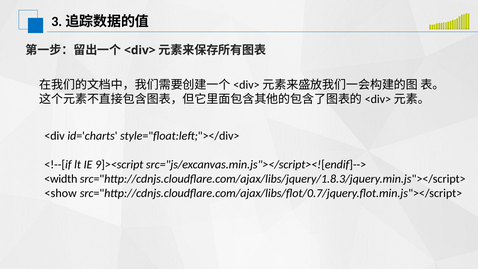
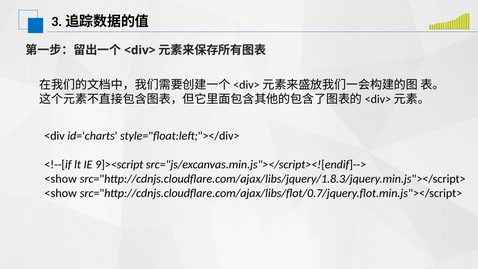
<width: <width -> <show (61, 179)
